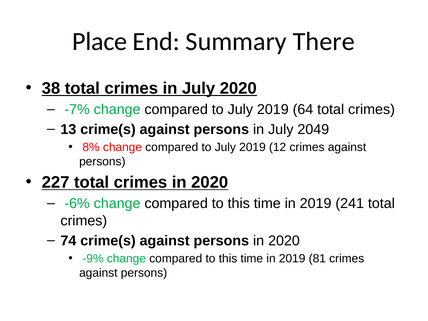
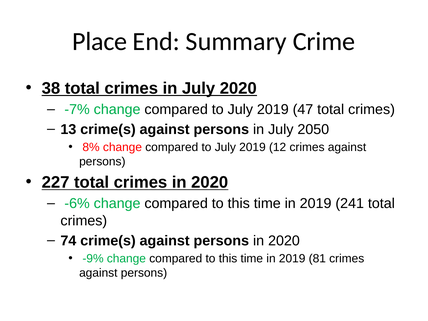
There: There -> Crime (324, 41)
64: 64 -> 47 (303, 109)
2049: 2049 -> 2050 (313, 129)
